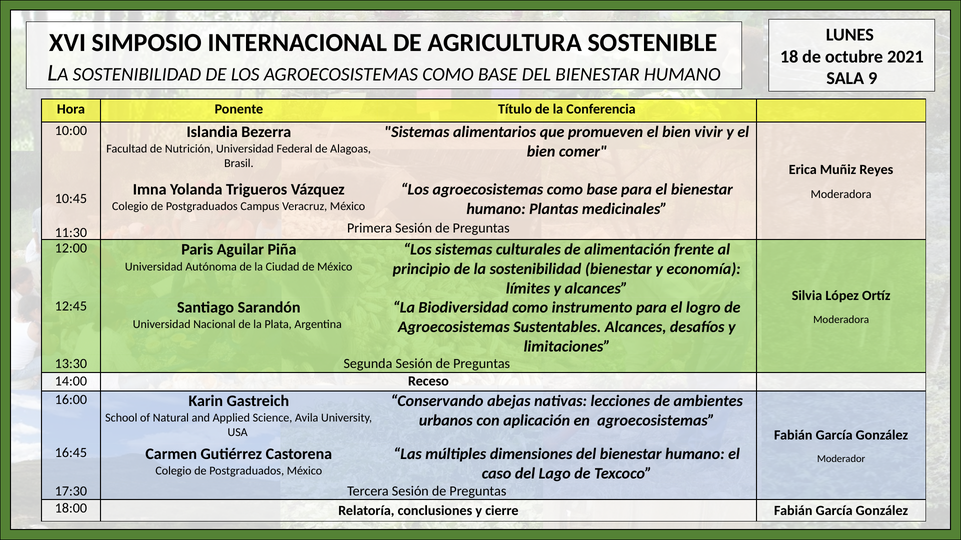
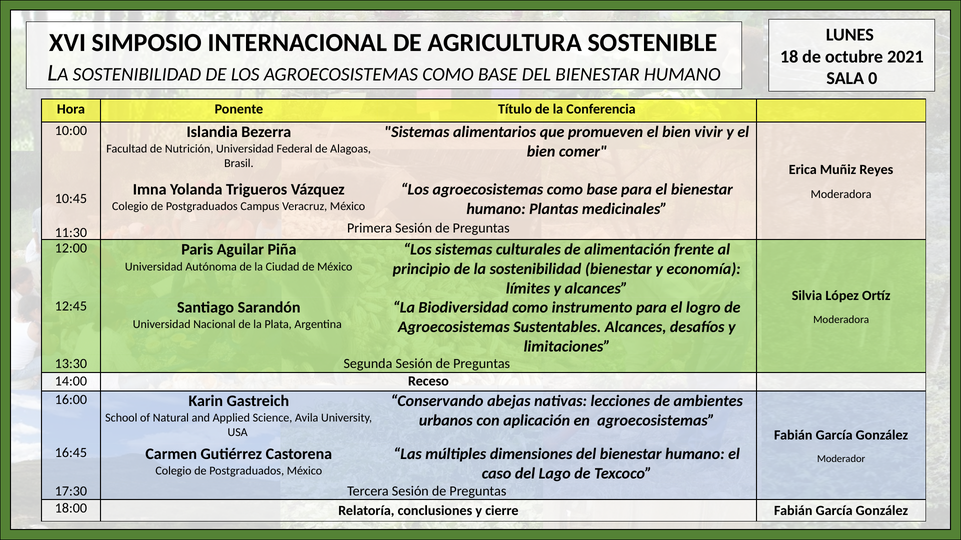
9: 9 -> 0 (873, 78)
